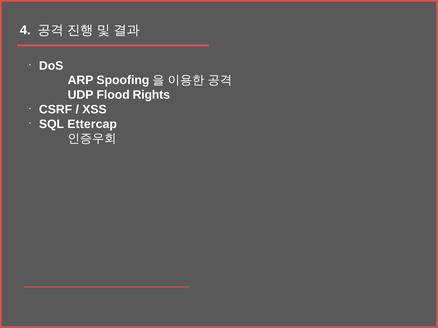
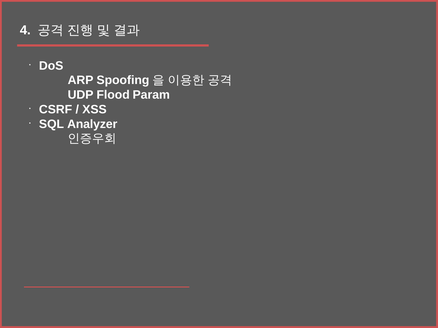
Rights: Rights -> Param (151, 95)
Ettercap: Ettercap -> Analyzer (92, 124)
